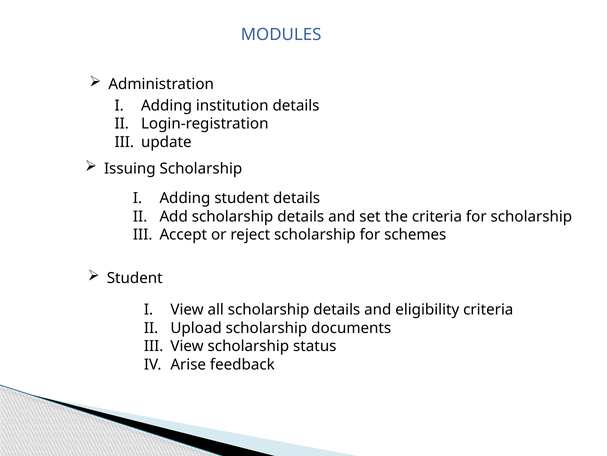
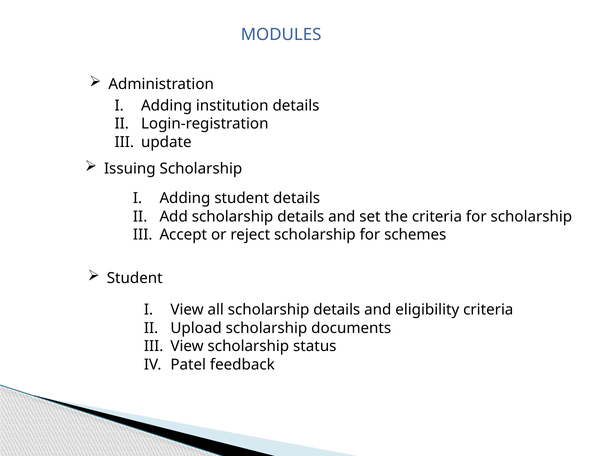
Arise: Arise -> Patel (188, 364)
